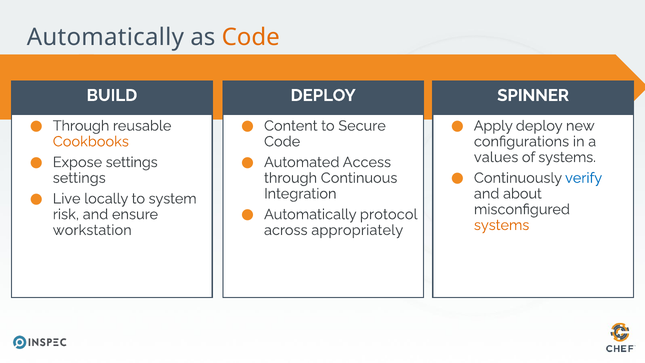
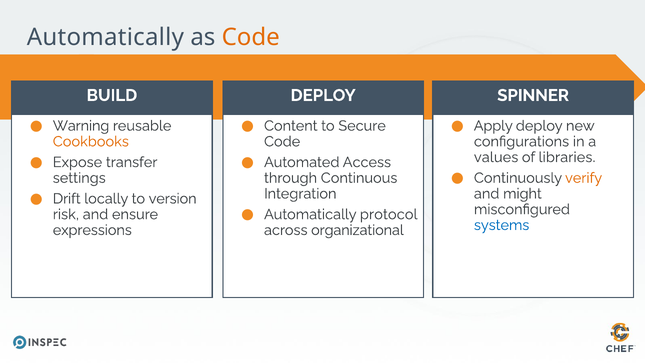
Through: Through -> Warning (81, 126)
of systems: systems -> libraries (567, 157)
Expose settings: settings -> transfer (132, 162)
verify colour: blue -> orange (584, 178)
about: about -> might (522, 194)
Live: Live -> Drift (67, 199)
system: system -> version (173, 199)
systems colour: orange -> blue (502, 225)
workstation: workstation -> expressions (92, 230)
appropriately: appropriately -> organizational (357, 230)
